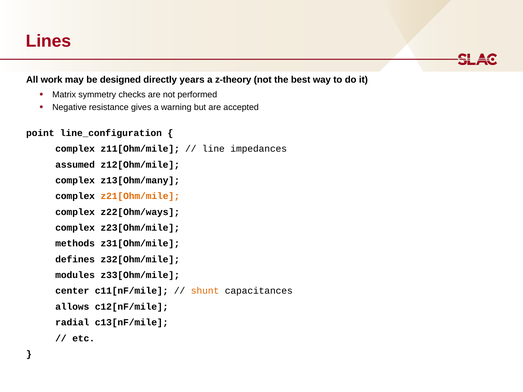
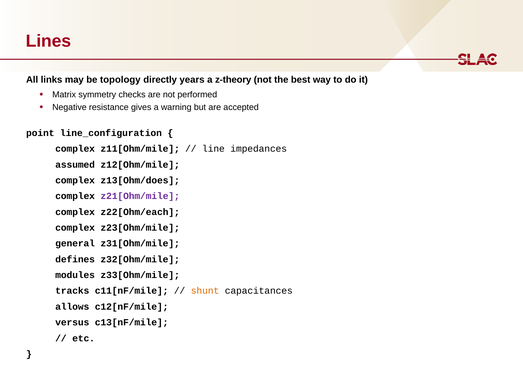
work: work -> links (52, 80)
designed: designed -> topology (120, 80)
z13[Ohm/many: z13[Ohm/many -> z13[Ohm/does (140, 181)
z21[Ohm/mile colour: orange -> purple (140, 196)
z22[Ohm/ways: z22[Ohm/ways -> z22[Ohm/each (140, 212)
methods: methods -> general (75, 244)
center: center -> tracks (72, 291)
radial: radial -> versus (72, 323)
